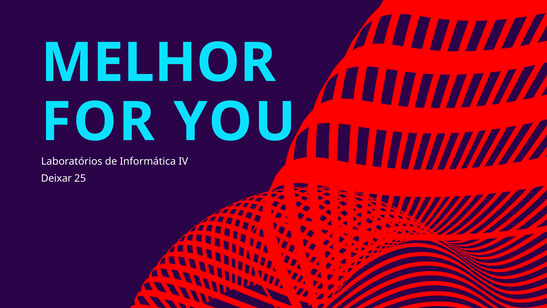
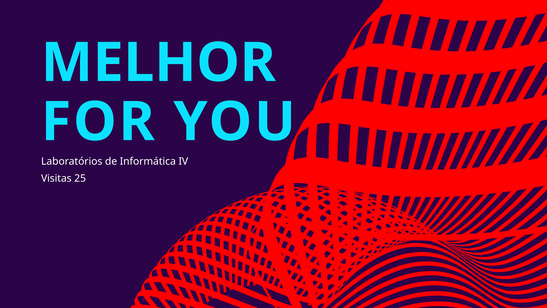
Deixar: Deixar -> Visitas (56, 178)
